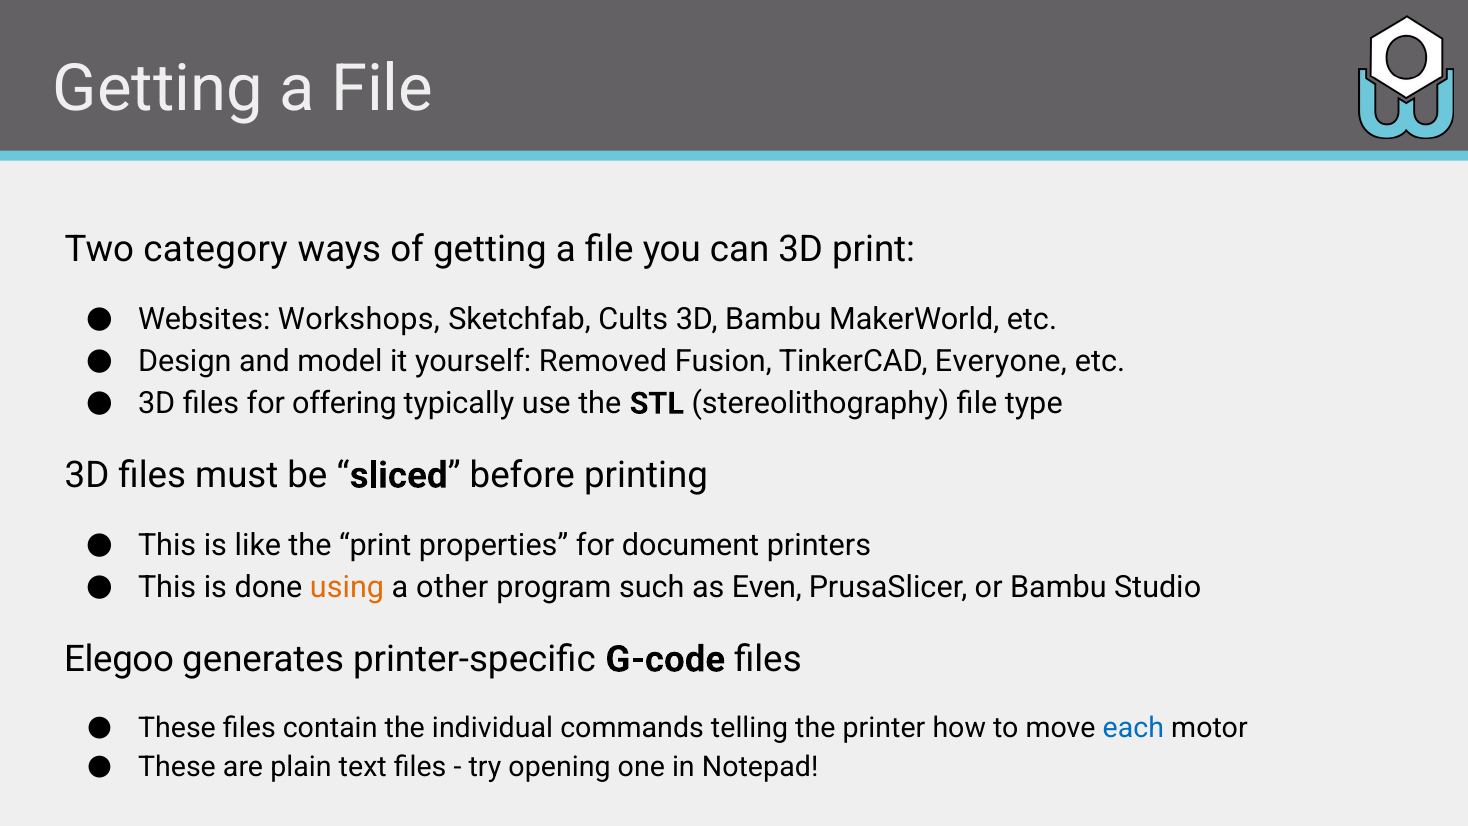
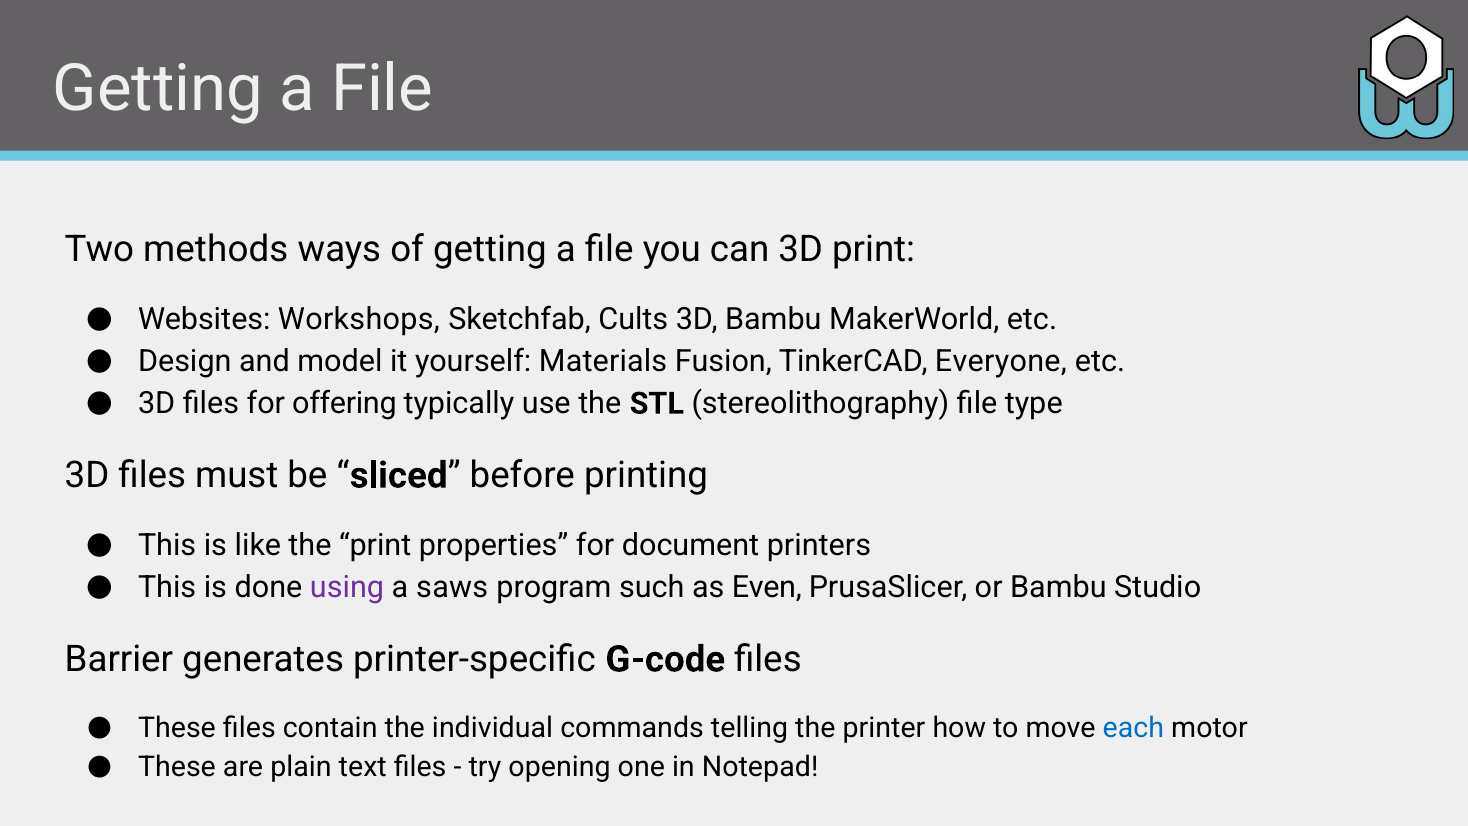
category: category -> methods (216, 249)
Removed: Removed -> Materials (603, 361)
using colour: orange -> purple (347, 587)
other: other -> saws (452, 587)
Elegoo: Elegoo -> Barrier (119, 659)
